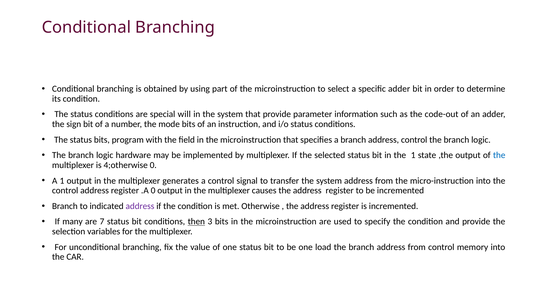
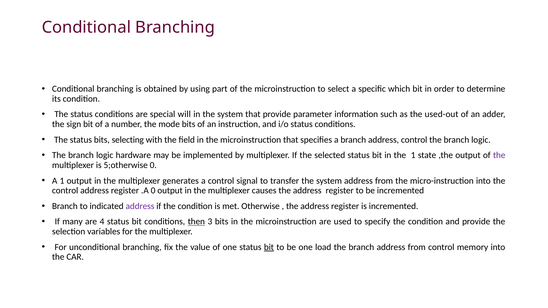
specific adder: adder -> which (399, 89)
code-out: code-out -> used-out (442, 114)
program: program -> selecting (128, 140)
the colour: blue -> purple (499, 155)
4;otherwise: 4;otherwise -> 5;otherwise (126, 165)
7: 7 -> 4 (102, 222)
bit underline: none -> present (269, 247)
